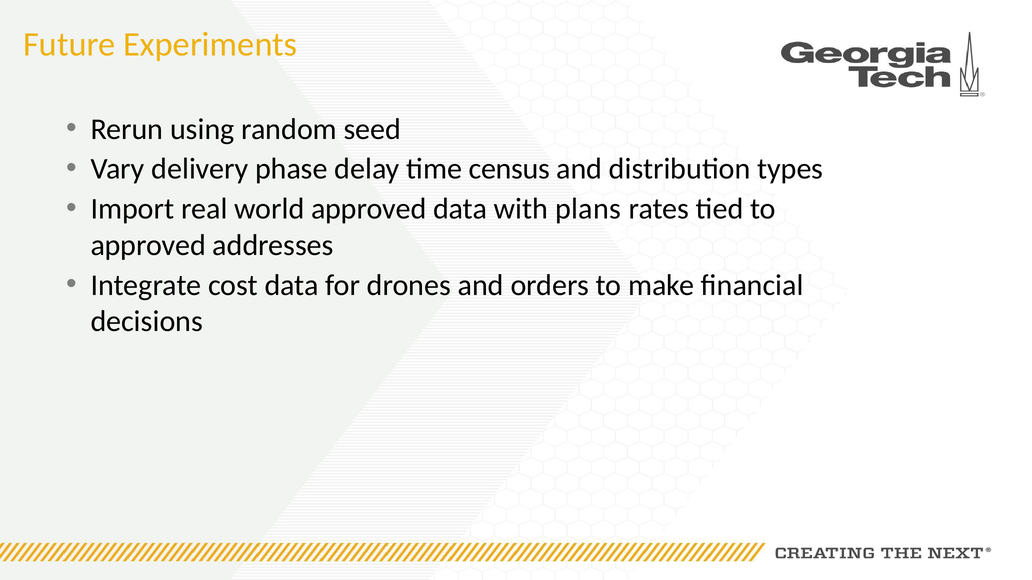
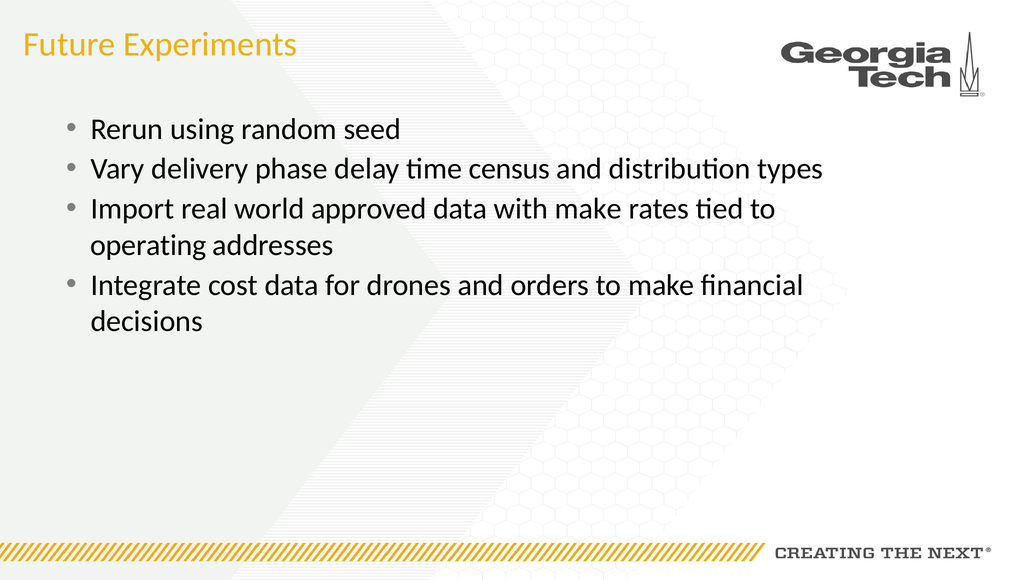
with plans: plans -> make (588, 209)
approved: approved -> operating (148, 245)
